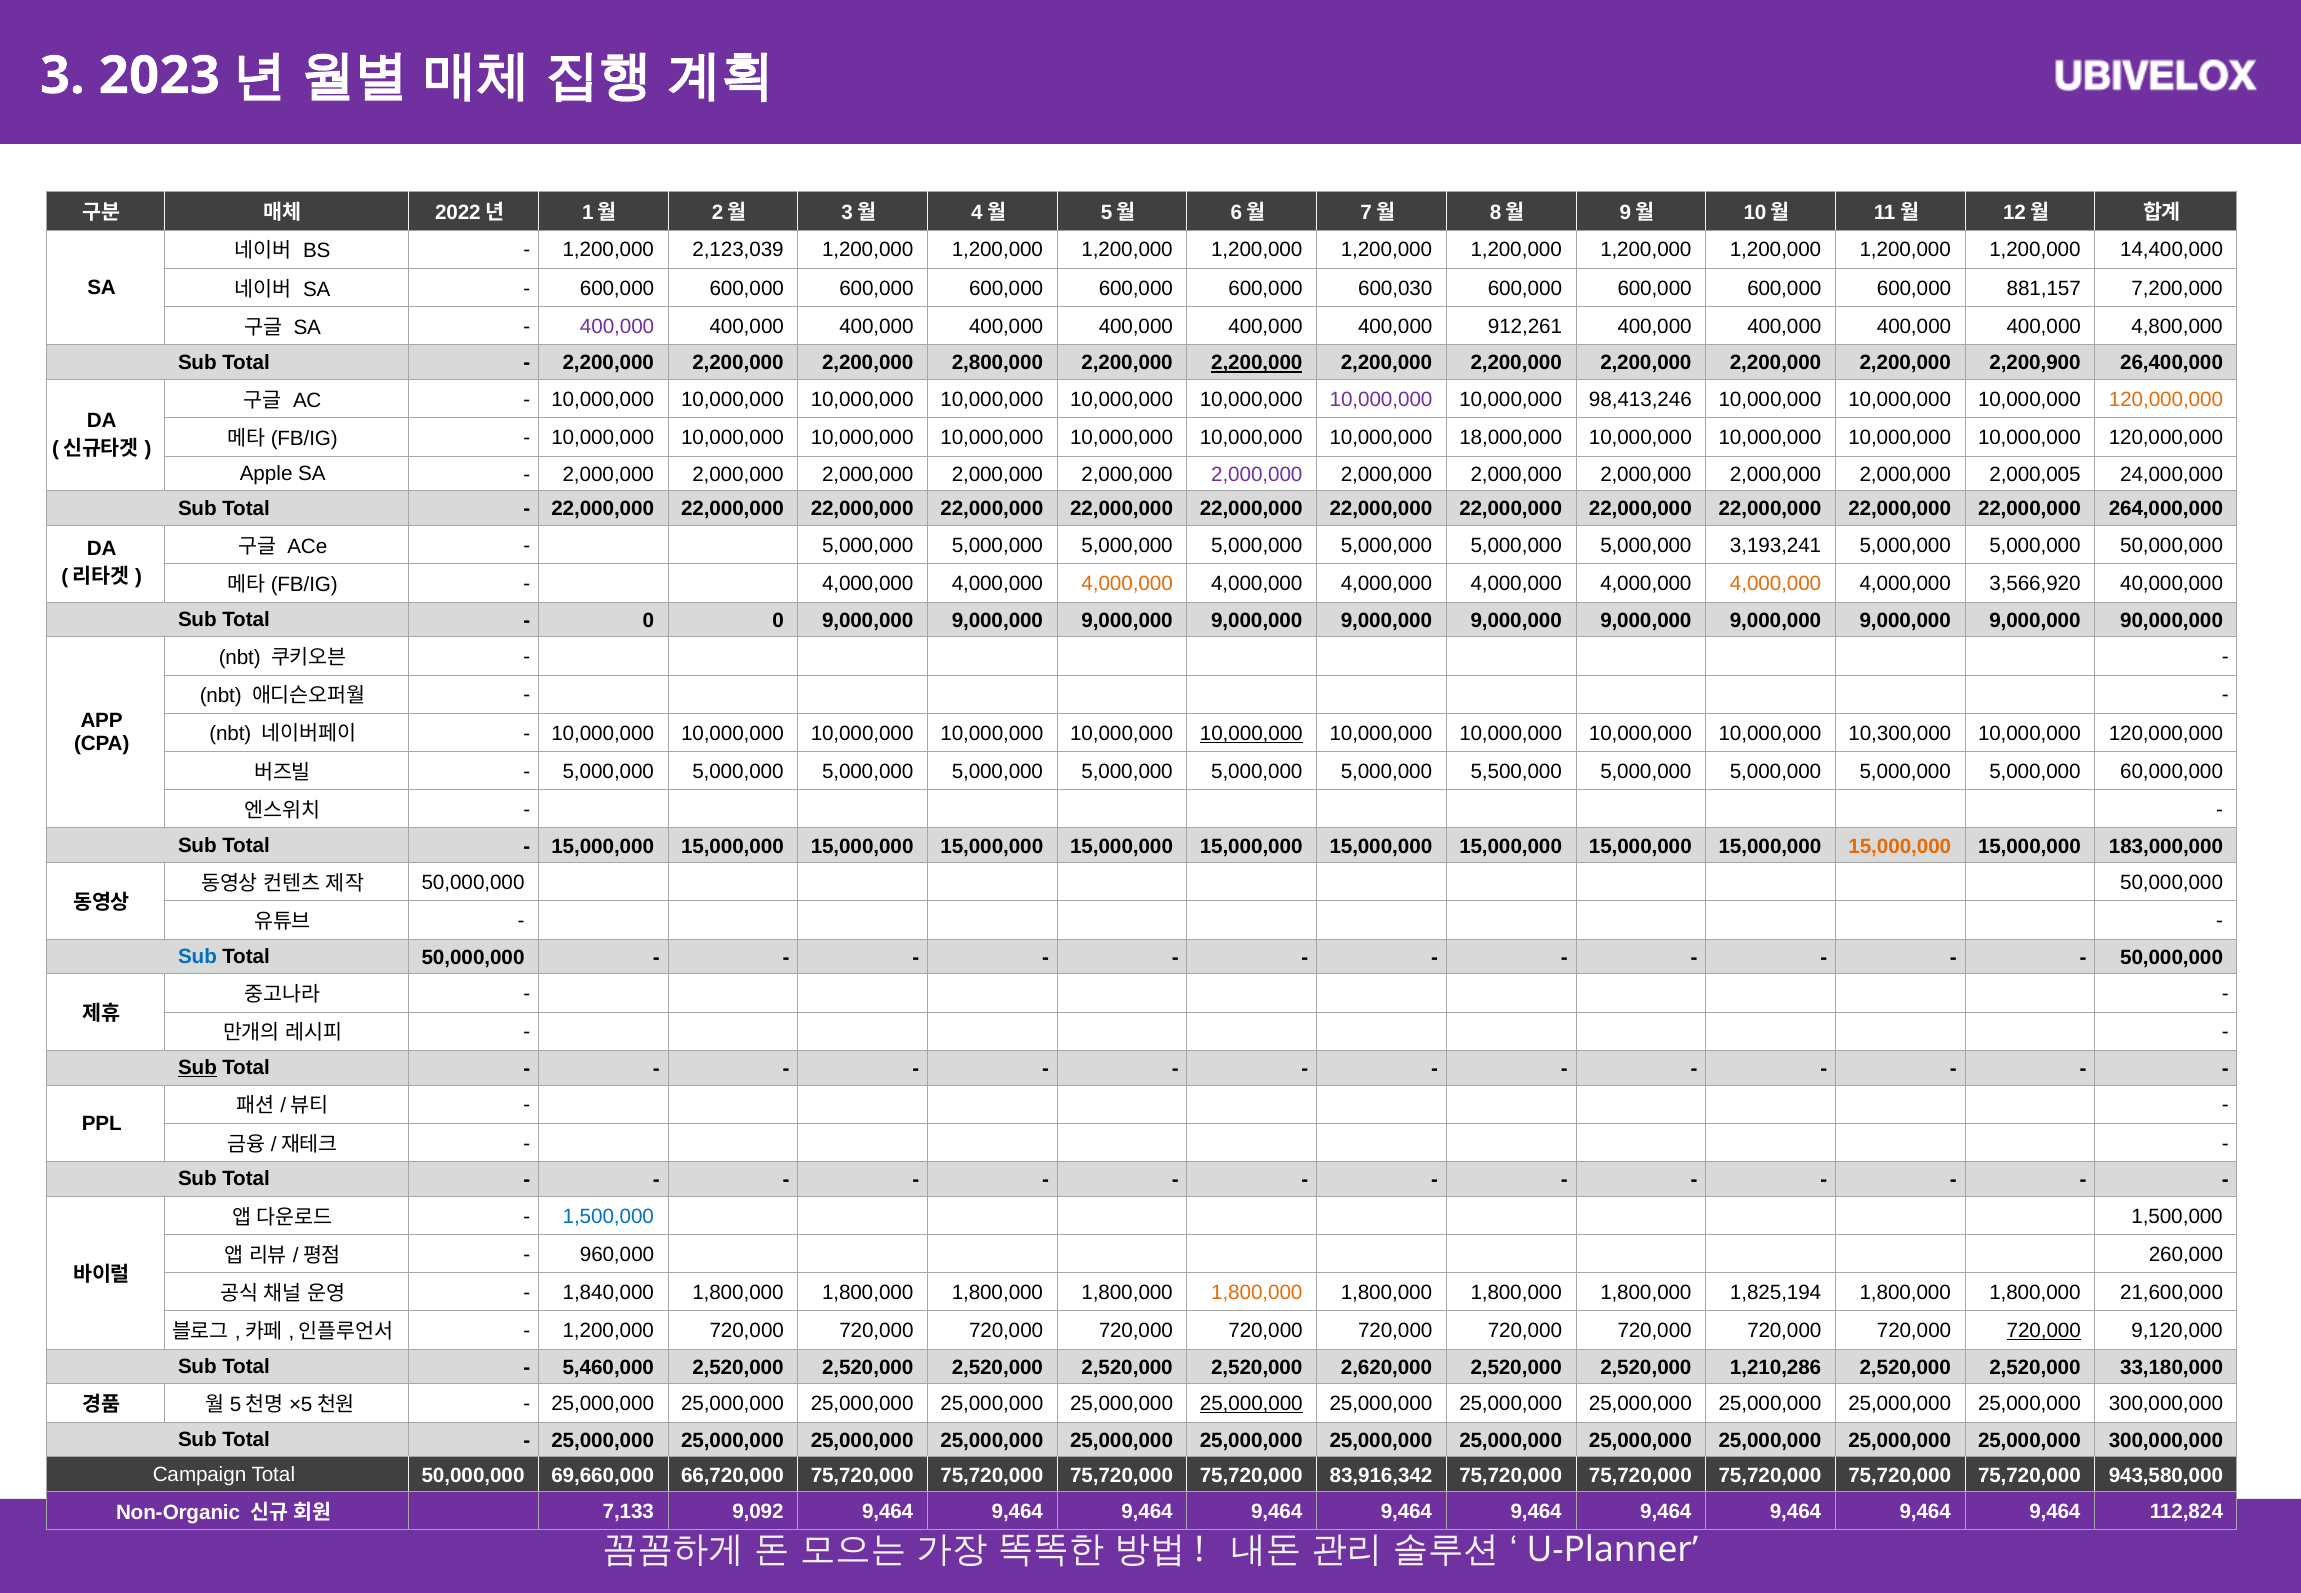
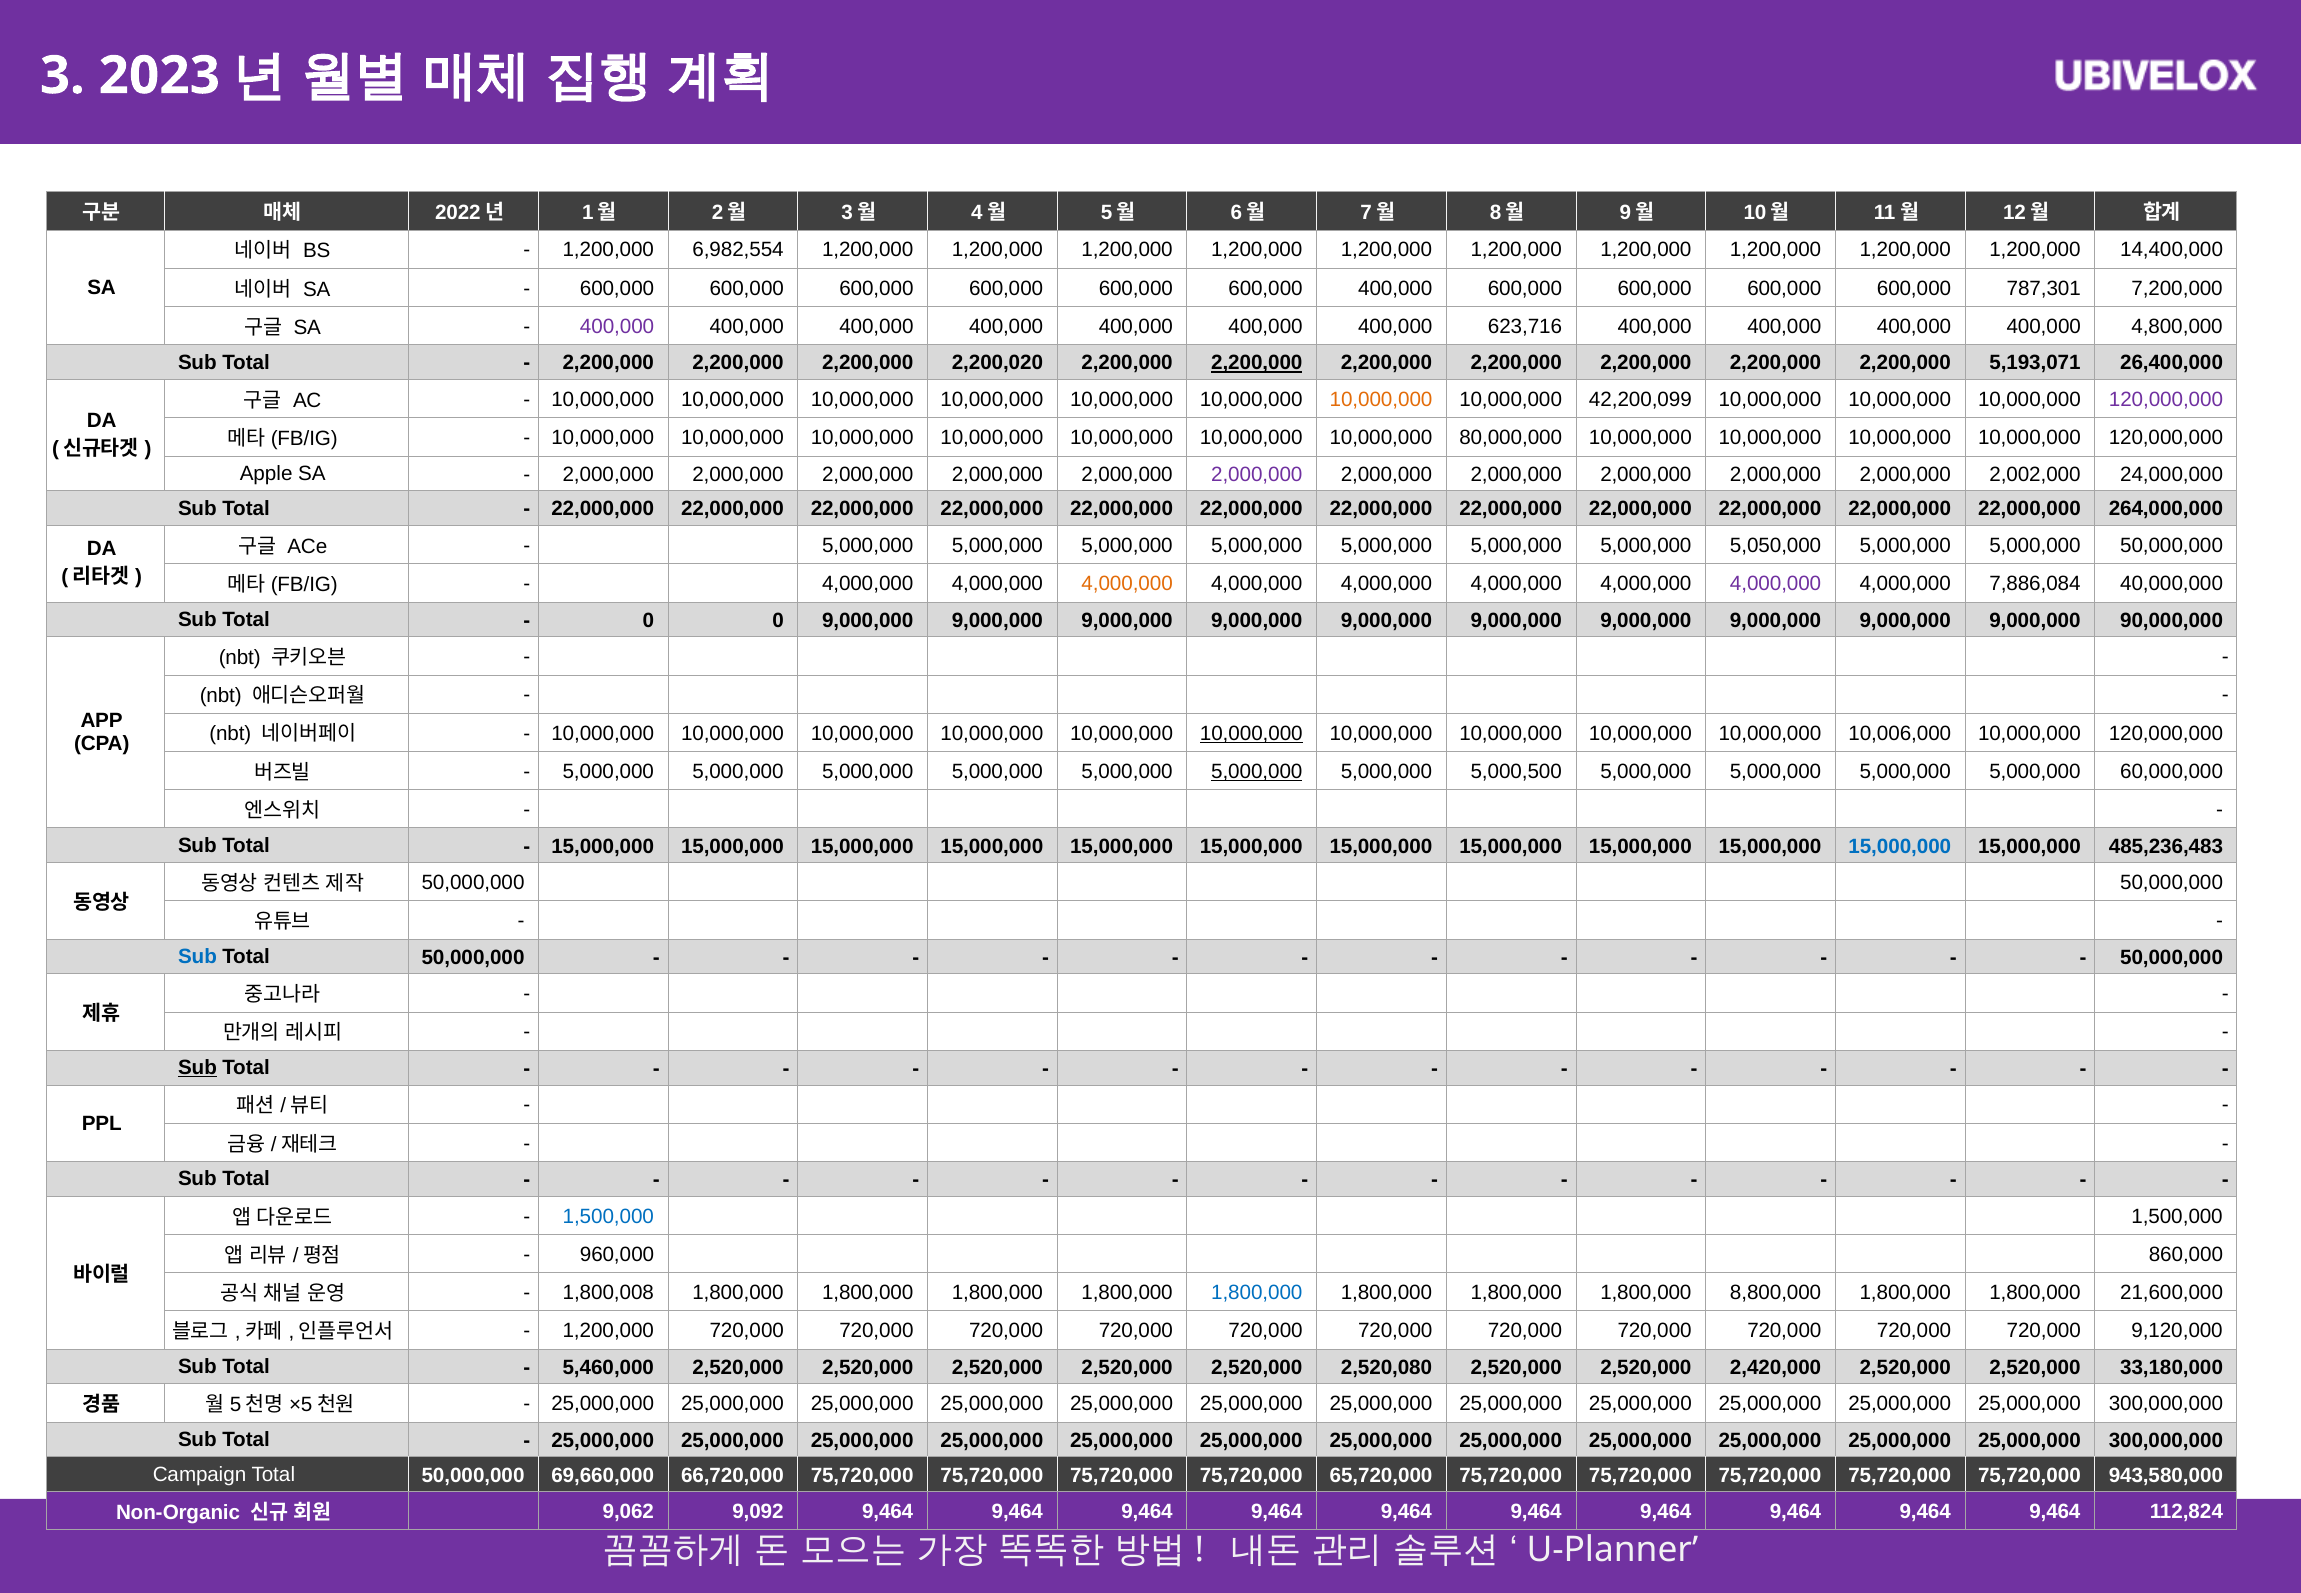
2,123,039: 2,123,039 -> 6,982,554 (738, 250)
600,000 600,030: 600,030 -> 400,000 (1395, 288)
881,157: 881,157 -> 787,301 (2044, 288)
912,261: 912,261 -> 623,716 (1525, 327)
2,800,000: 2,800,000 -> 2,200,020 (997, 363)
2,200,900: 2,200,900 -> 5,193,071 (2035, 363)
10,000,000 colour: purple -> orange (1381, 400)
98,413,246: 98,413,246 -> 42,200,099 (1640, 400)
120,000,000 colour: orange -> purple (2166, 400)
18,000,000: 18,000,000 -> 80,000,000 (1511, 438)
2,000,005: 2,000,005 -> 2,002,000 (2035, 474)
3,193,241: 3,193,241 -> 5,050,000 (1776, 546)
4,000,000 colour: orange -> purple (1776, 584)
3,566,920: 3,566,920 -> 7,886,084 (2035, 584)
10,300,000: 10,300,000 -> 10,006,000 (1900, 733)
5,000,000 underline: none -> present (1257, 771)
5,500,000: 5,500,000 -> 5,000,500 (1516, 771)
15,000,000 colour: orange -> blue (1900, 846)
183,000,000: 183,000,000 -> 485,236,483 (2166, 846)
260,000: 260,000 -> 860,000 (2186, 1255)
1,840,000: 1,840,000 -> 1,800,008 (608, 1293)
1,800,000 colour: orange -> blue (1257, 1293)
1,825,194: 1,825,194 -> 8,800,000 (1776, 1293)
720,000 underline: present -> none (2044, 1331)
2,620,000: 2,620,000 -> 2,520,080 (1386, 1367)
1,210,286: 1,210,286 -> 2,420,000 (1776, 1367)
25,000,000 underline: present -> none (1251, 1404)
83,916,342: 83,916,342 -> 65,720,000 (1381, 1475)
7,133: 7,133 -> 9,062 (628, 1512)
